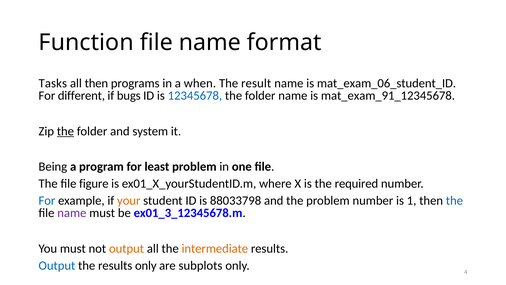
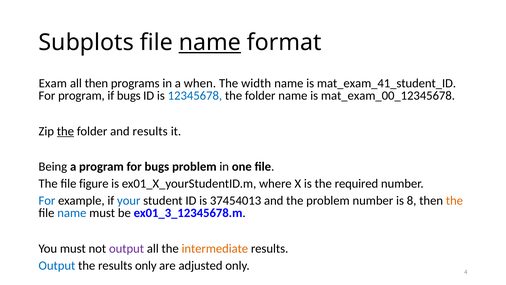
Function: Function -> Subplots (86, 43)
name underline: none -> present (210, 43)
Tasks: Tasks -> Exam (53, 83)
result: result -> width (256, 83)
mat_exam_06_student_ID: mat_exam_06_student_ID -> mat_exam_41_student_ID (387, 83)
For different: different -> program (81, 96)
mat_exam_91_12345678: mat_exam_91_12345678 -> mat_exam_00_12345678 (388, 96)
and system: system -> results (150, 131)
for least: least -> bugs (157, 166)
your colour: orange -> blue (129, 201)
88033798: 88033798 -> 37454013 (236, 201)
1: 1 -> 8 (412, 201)
the colour: blue -> orange (454, 201)
name colour: purple -> blue (72, 213)
output colour: orange -> purple (127, 248)
subplots: subplots -> adjusted (201, 265)
